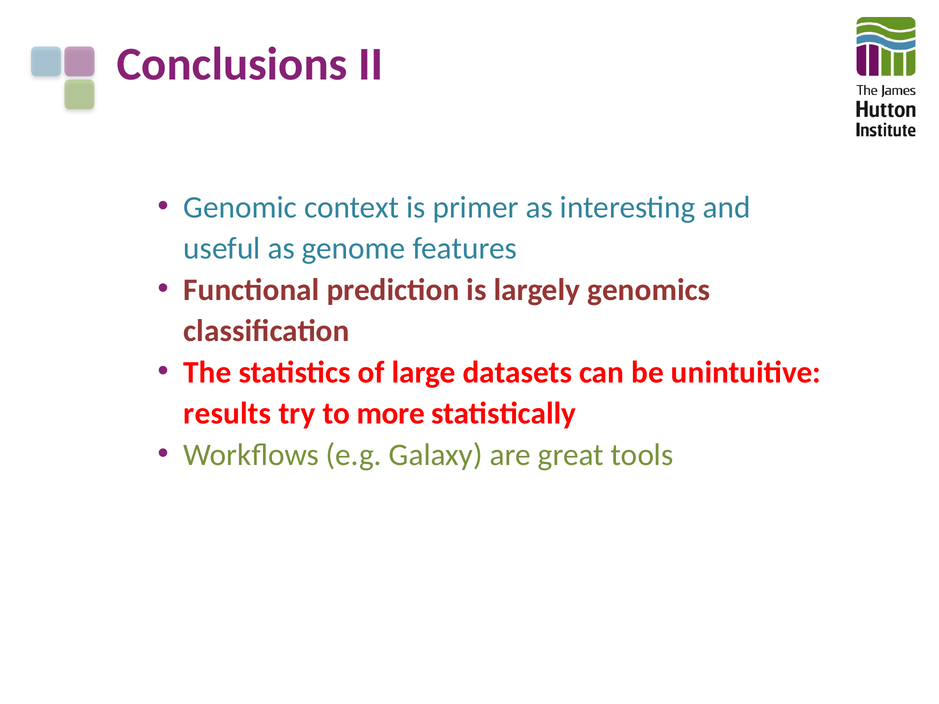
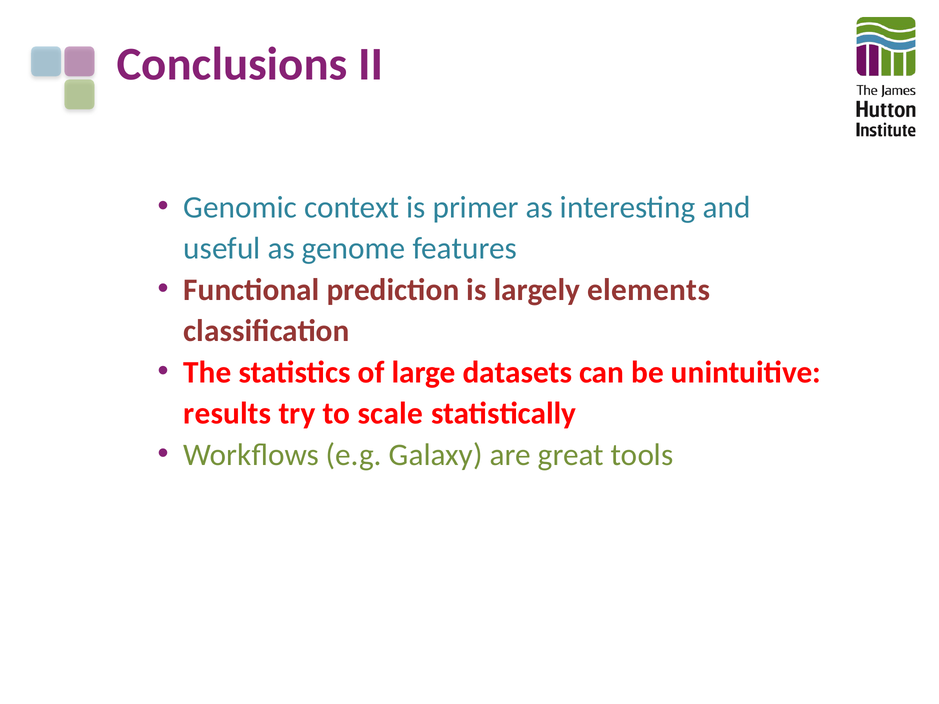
genomics: genomics -> elements (649, 290)
more: more -> scale (390, 414)
